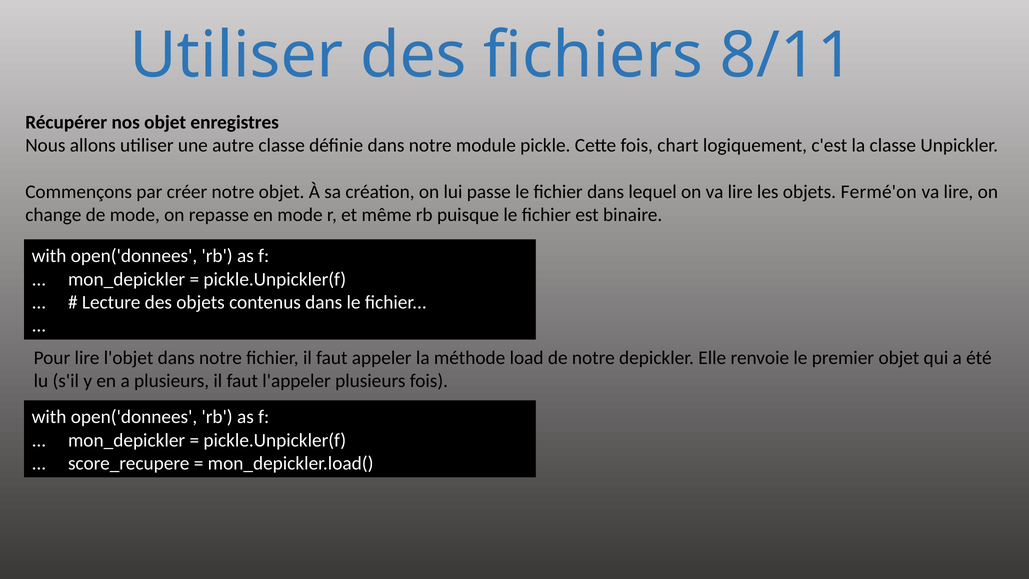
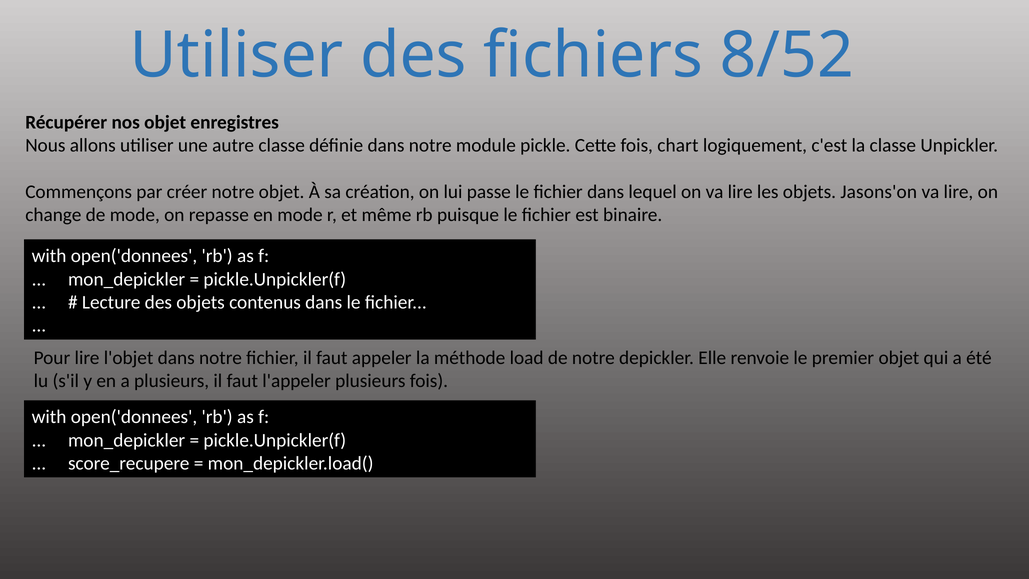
8/11: 8/11 -> 8/52 (787, 56)
Fermé'on: Fermé'on -> Jasons'on (879, 192)
